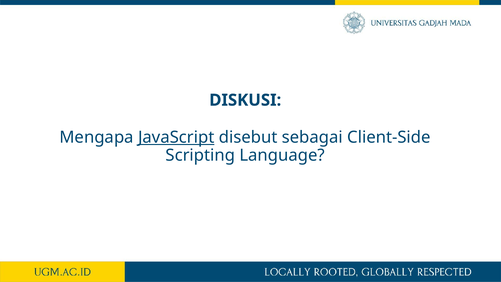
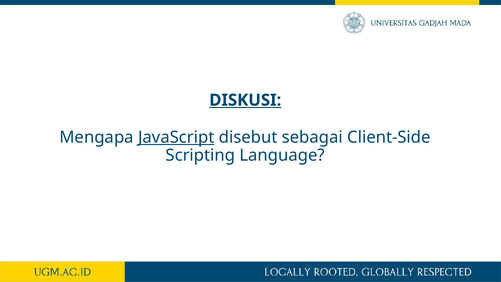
DISKUSI underline: none -> present (245, 100)
